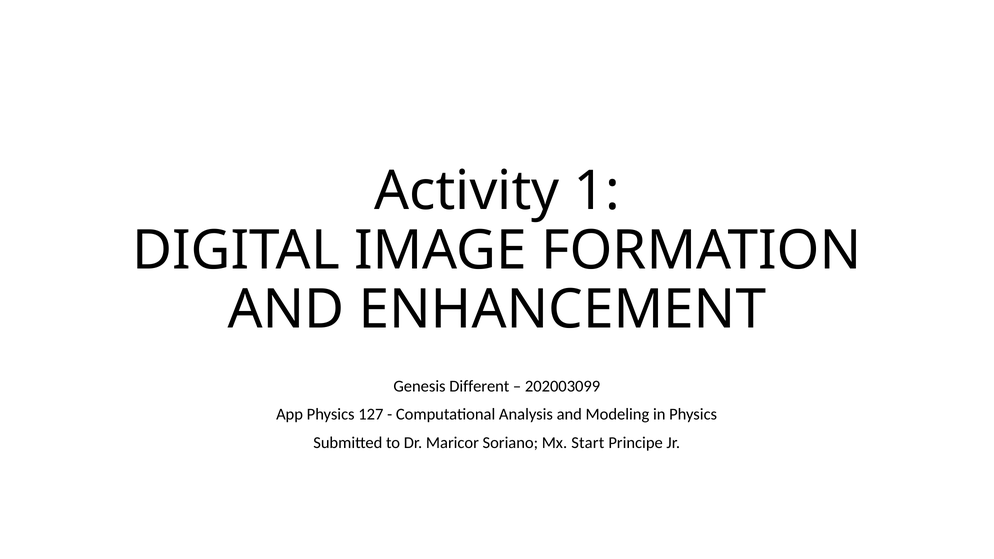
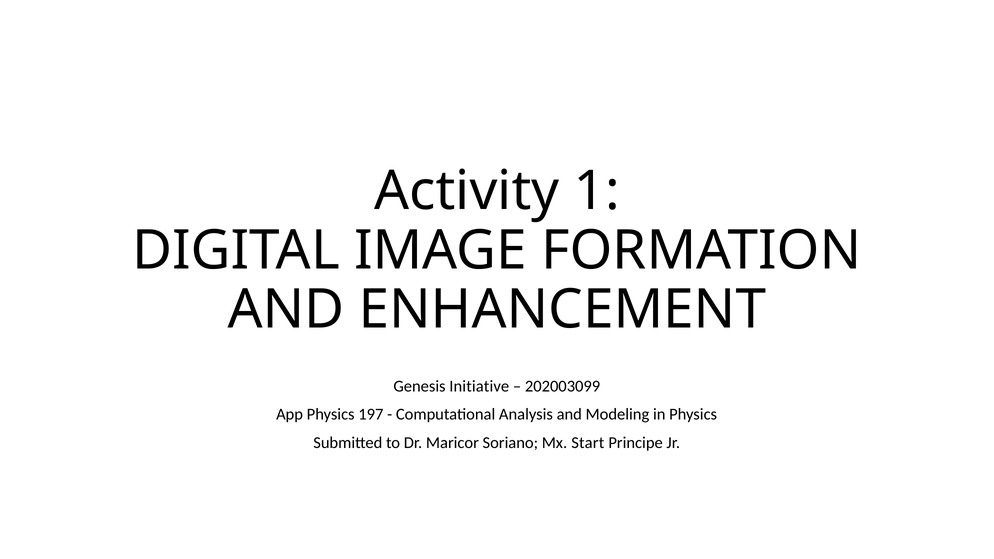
Different: Different -> Initiative (479, 386)
127: 127 -> 197 (371, 414)
